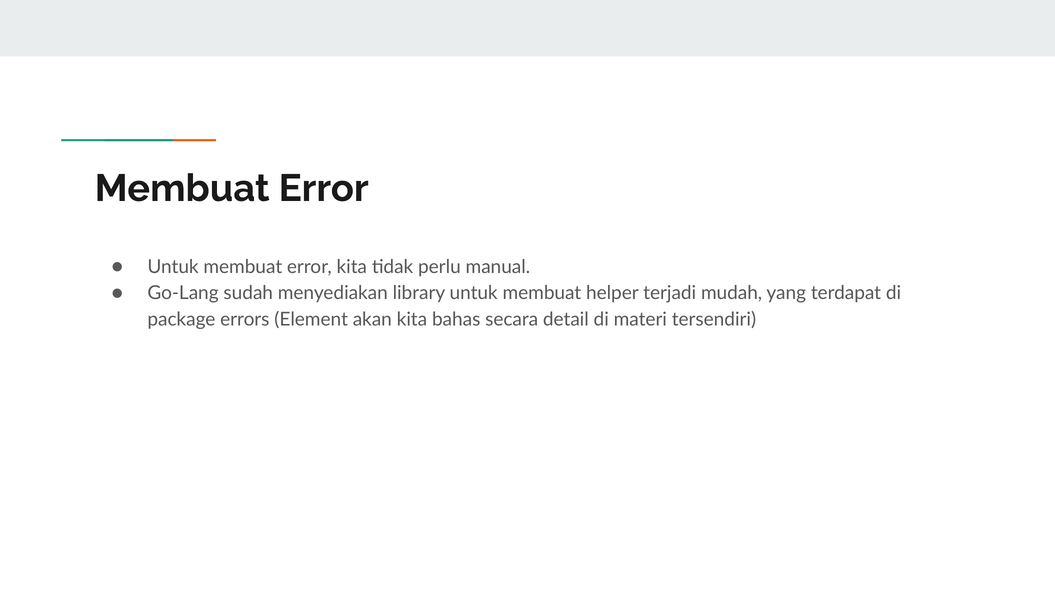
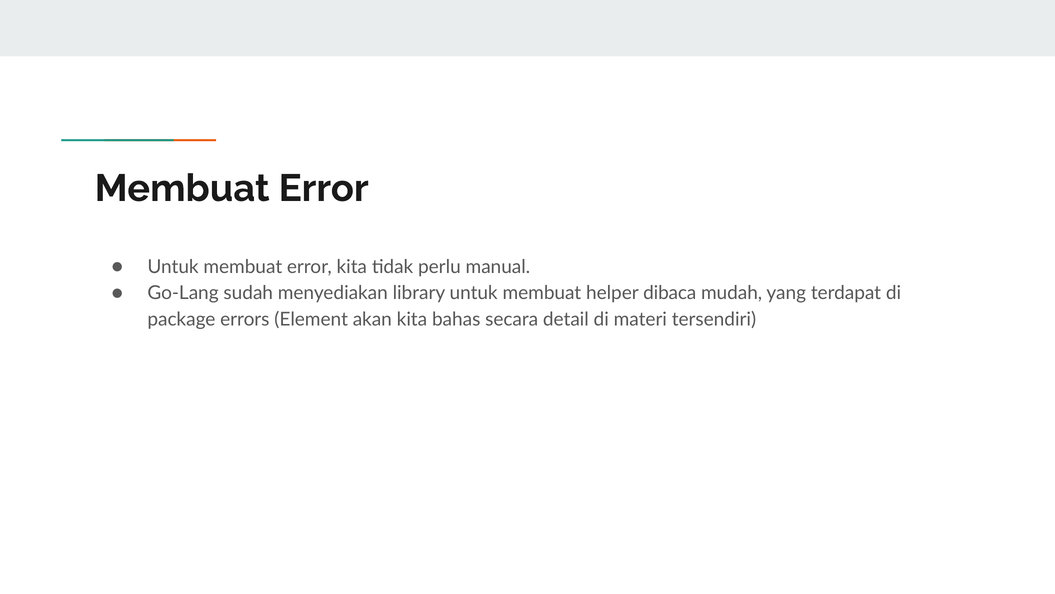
terjadi: terjadi -> dibaca (670, 293)
